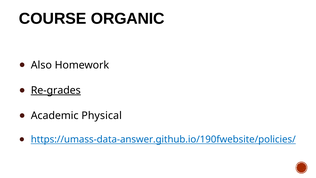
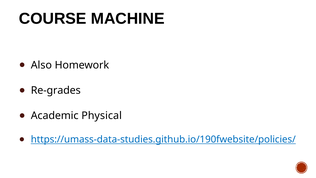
ORGANIC: ORGANIC -> MACHINE (128, 19)
Re-grades underline: present -> none (56, 90)
https://umass-data-answer.github.io/190fwebsite/policies/: https://umass-data-answer.github.io/190fwebsite/policies/ -> https://umass-data-studies.github.io/190fwebsite/policies/ (163, 139)
